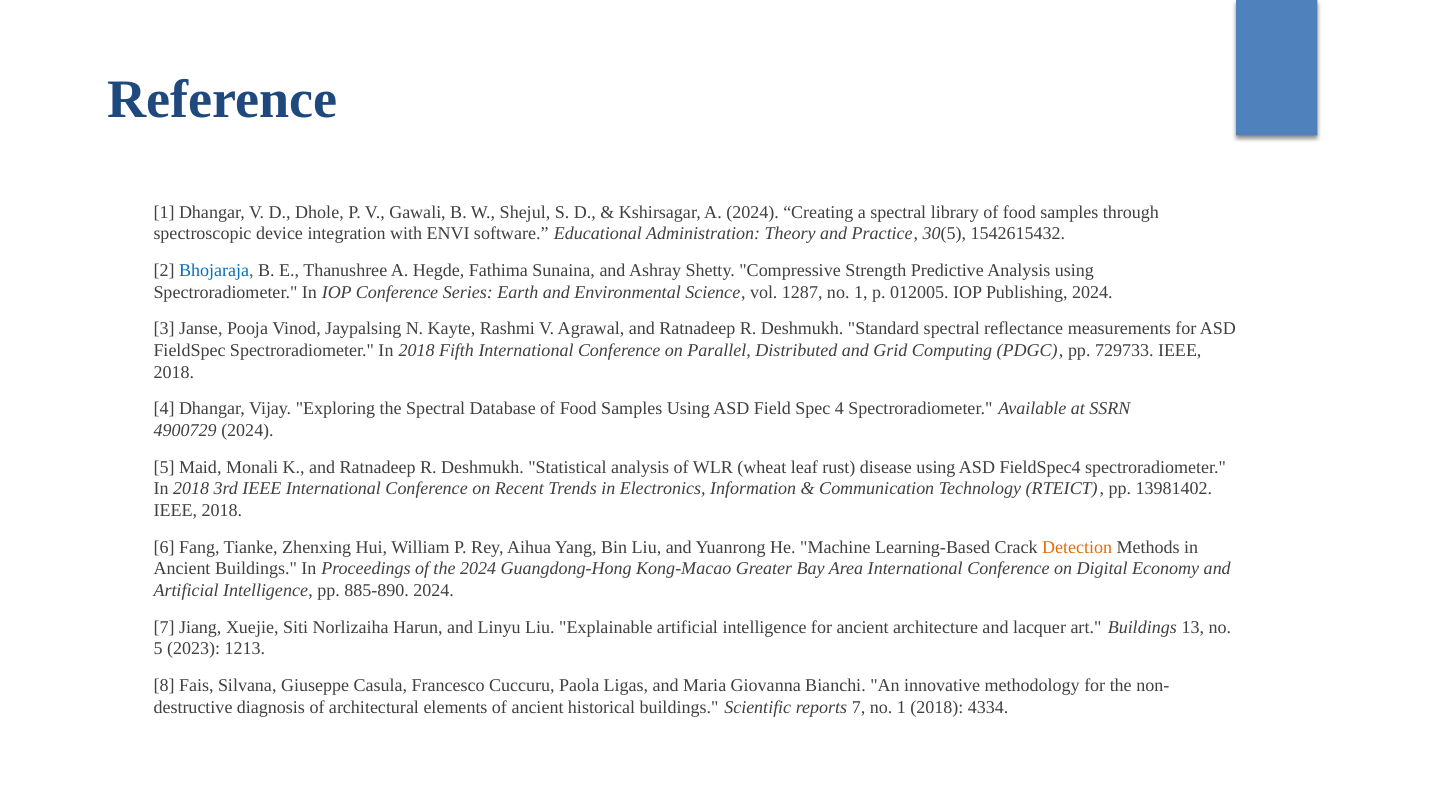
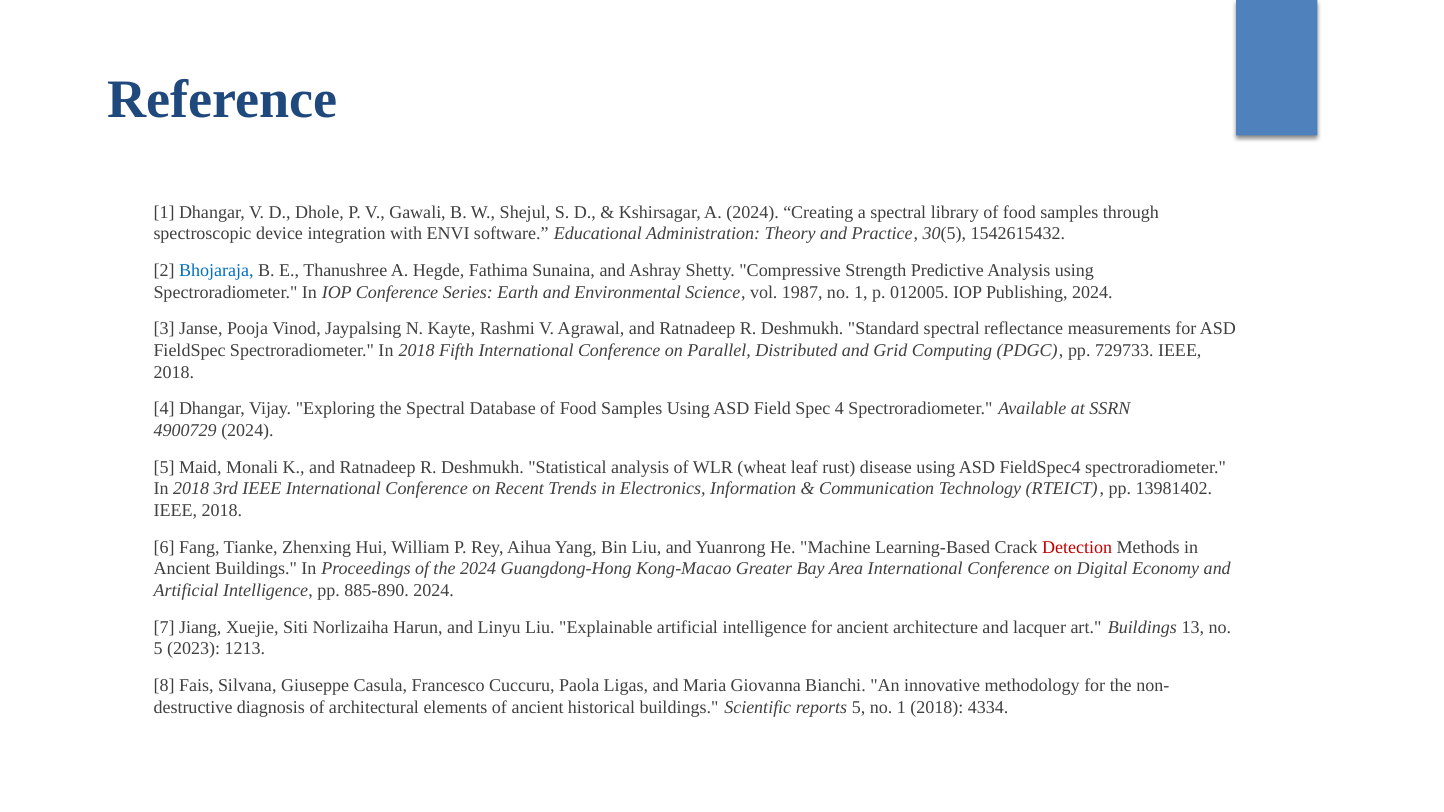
1287: 1287 -> 1987 (802, 292)
Detection colour: orange -> red (1077, 548)
reports 7: 7 -> 5 (859, 708)
